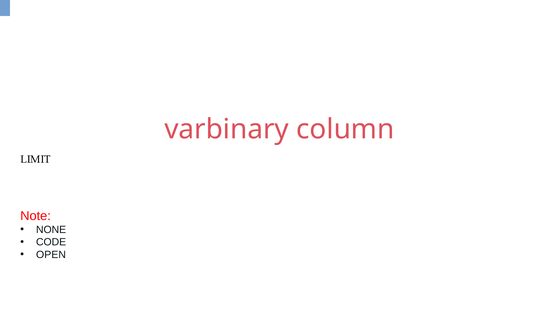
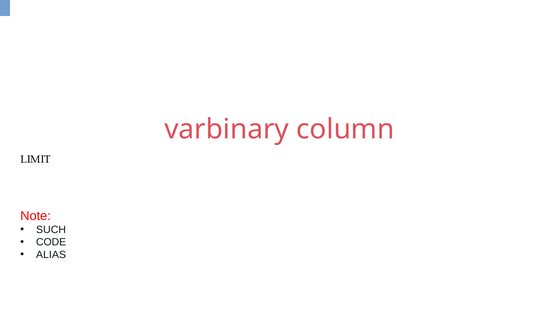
NONE: NONE -> SUCH (51, 230)
OPEN: OPEN -> ALIAS (51, 255)
